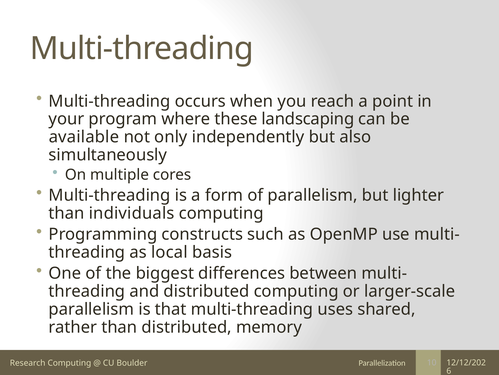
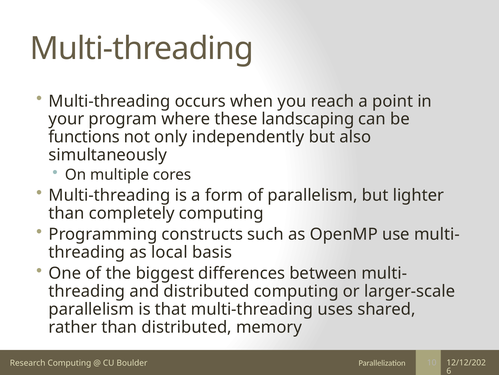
available: available -> functions (84, 137)
individuals: individuals -> completely (132, 213)
